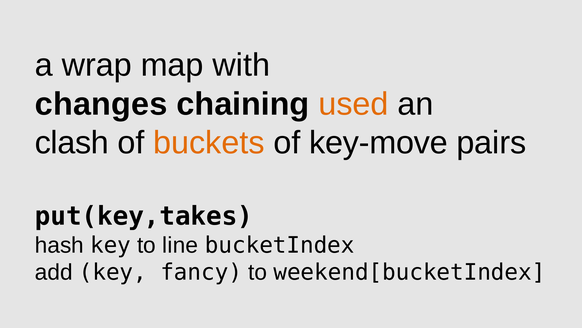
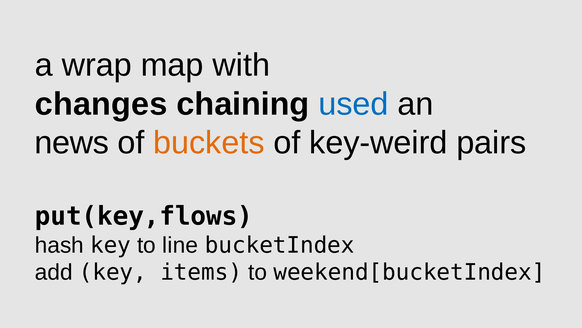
used colour: orange -> blue (353, 104)
clash: clash -> news (72, 143)
key-move: key-move -> key-weird (378, 143)
put(key,takes: put(key,takes -> put(key,flows (144, 216)
fancy: fancy -> items (201, 272)
